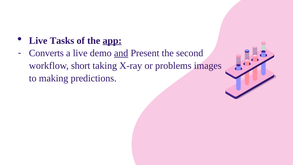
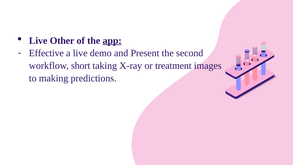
Tasks: Tasks -> Other (62, 41)
Converts: Converts -> Effective (46, 53)
and underline: present -> none (121, 53)
problems: problems -> treatment (173, 66)
